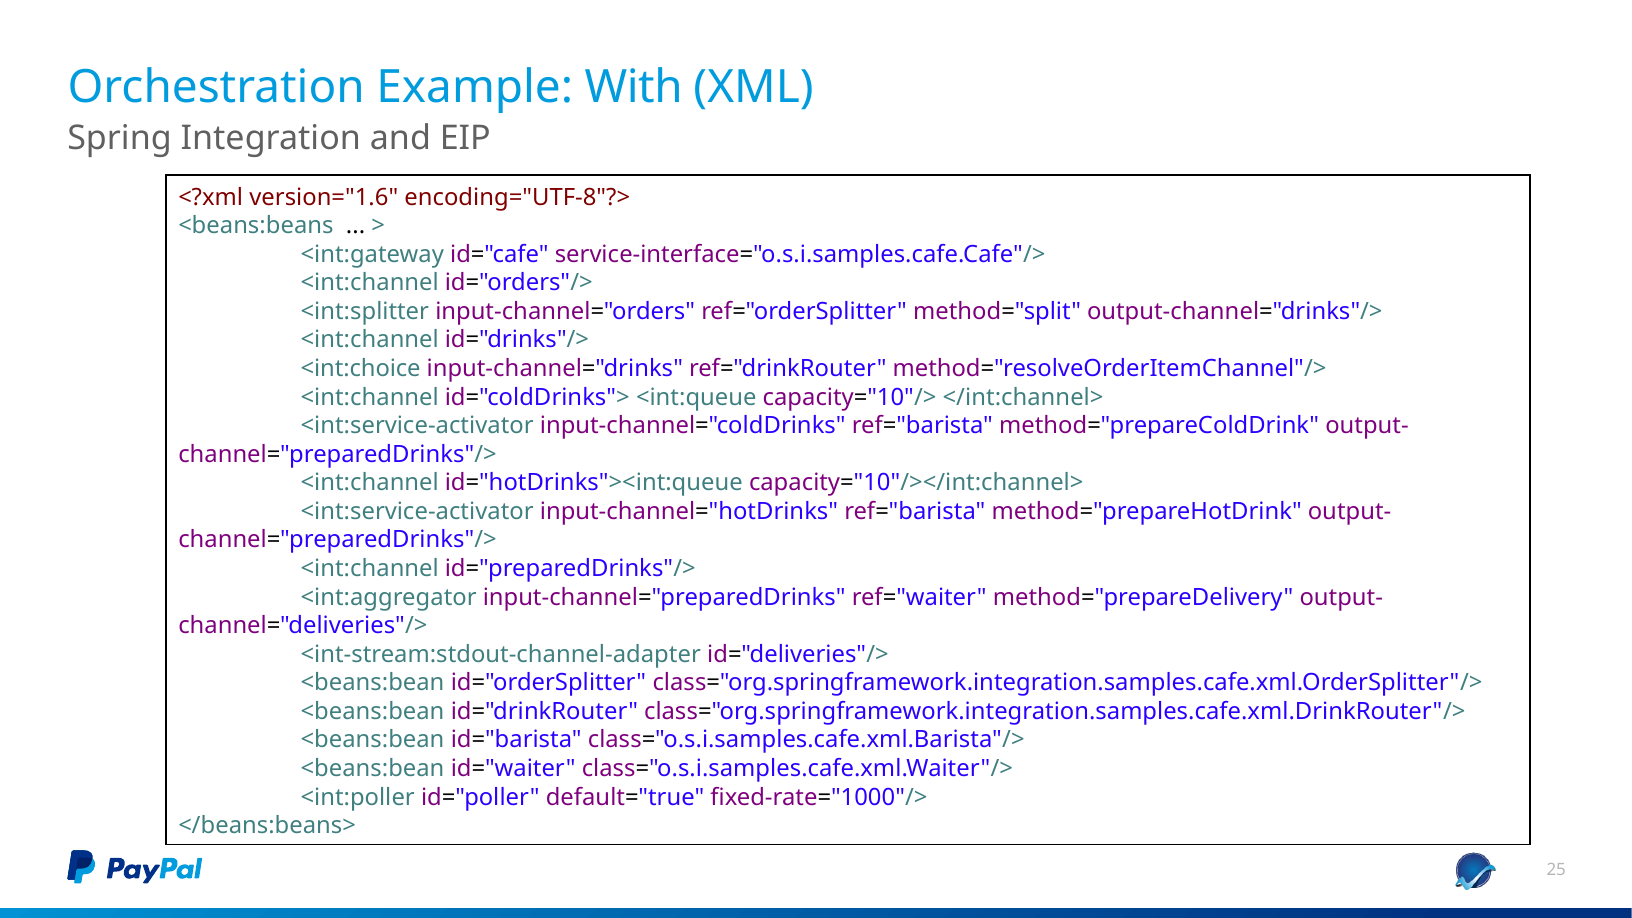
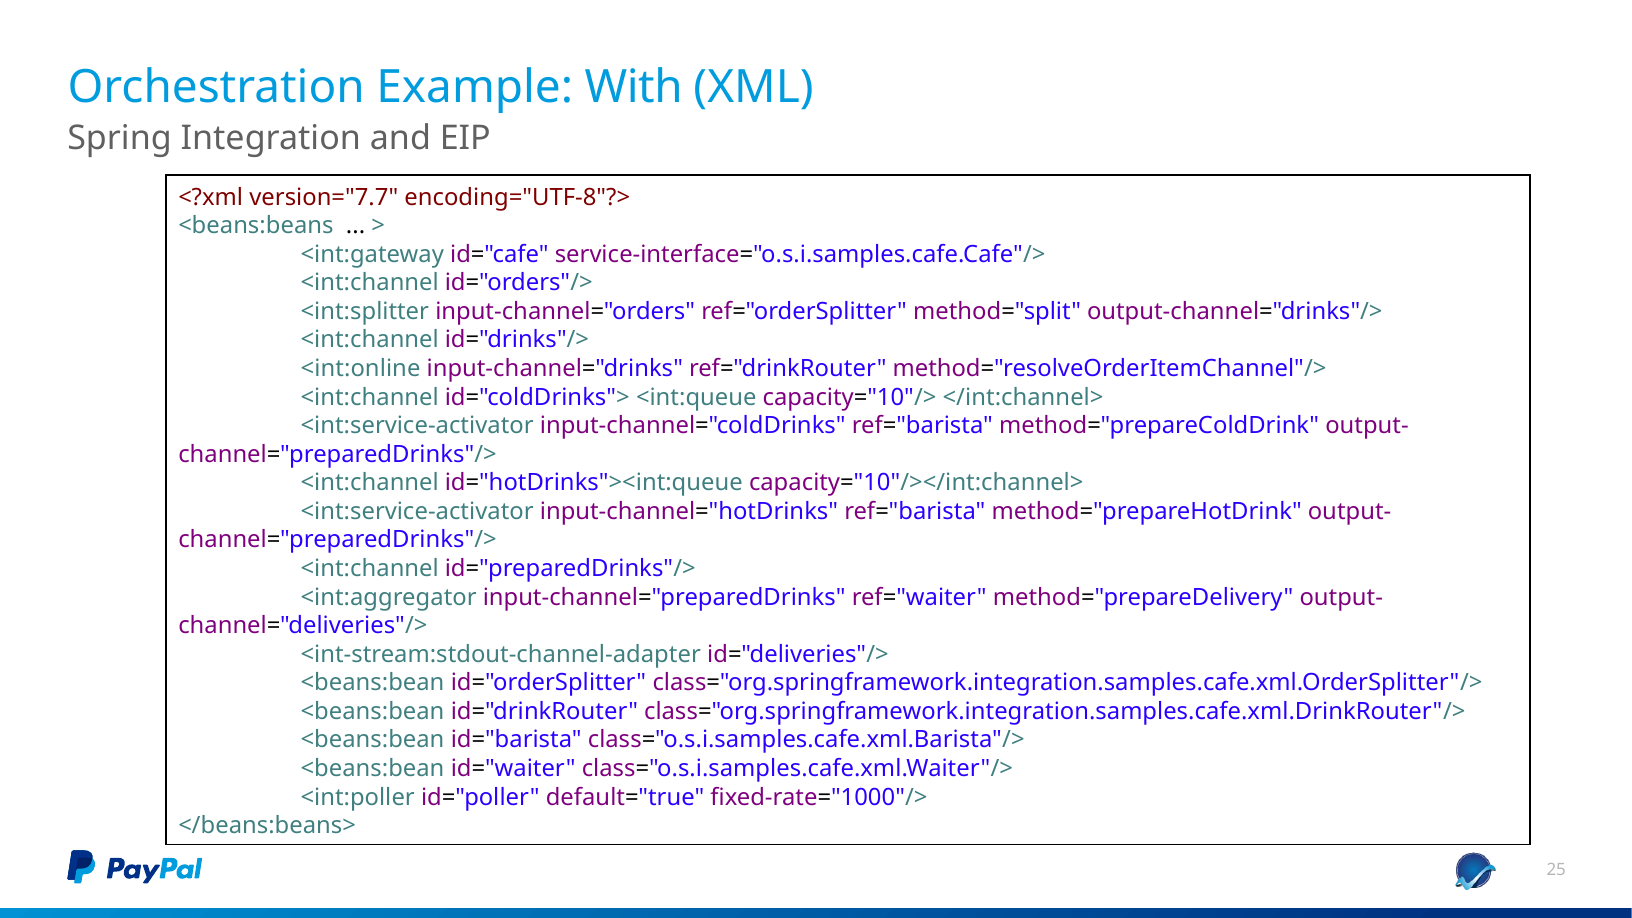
version="1.6: version="1.6 -> version="7.7 (324, 197)
<int:choice: <int:choice -> <int:online (361, 369)
